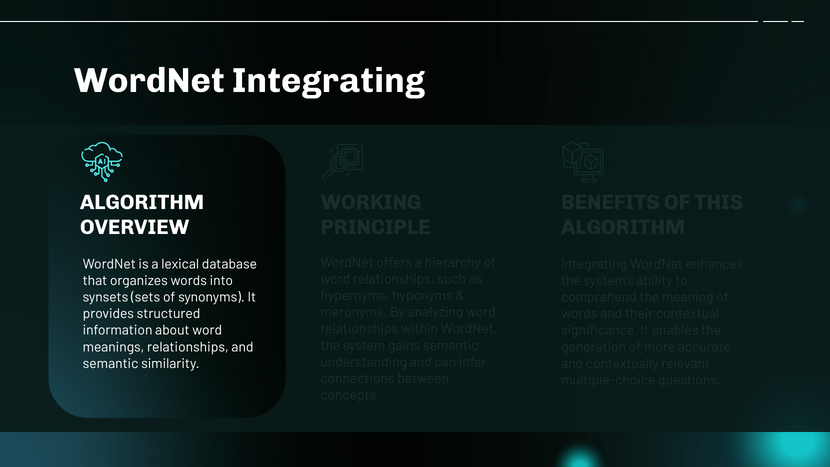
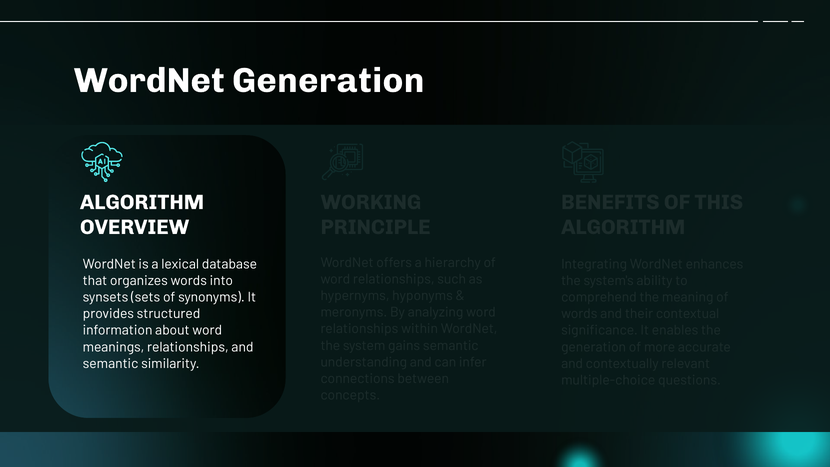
WordNet Integrating: Integrating -> Generation (328, 80)
